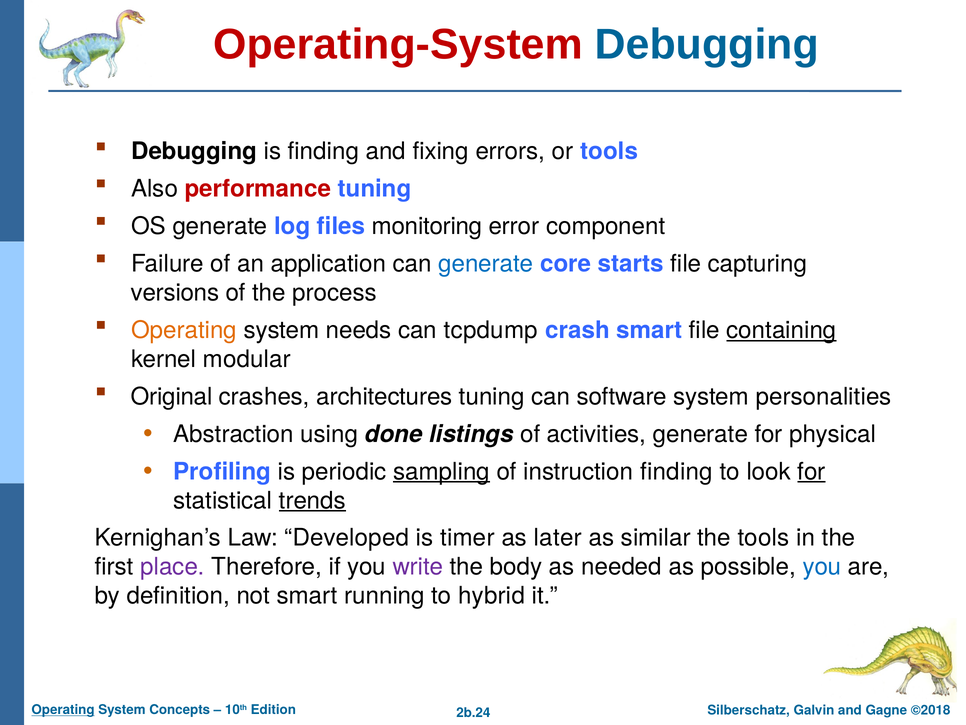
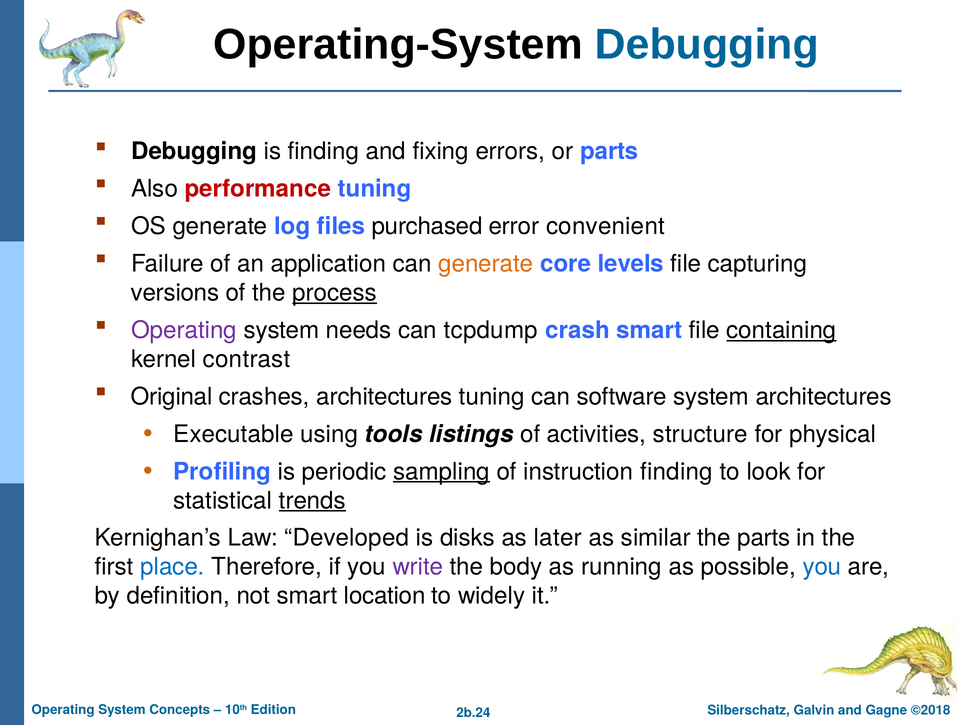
Operating-System colour: red -> black (398, 45)
or tools: tools -> parts (609, 151)
monitoring: monitoring -> purchased (427, 226)
component: component -> convenient (606, 226)
generate colour: blue -> orange (486, 264)
starts: starts -> levels (631, 264)
process underline: none -> present (335, 293)
Operating colour: orange -> purple (184, 330)
modular: modular -> contrast (247, 359)
system personalities: personalities -> architectures (824, 396)
Abstraction: Abstraction -> Executable (233, 434)
done: done -> tools (394, 434)
activities generate: generate -> structure (700, 434)
for underline: present -> none (811, 471)
timer: timer -> disks (467, 538)
the tools: tools -> parts (764, 538)
place colour: purple -> blue (173, 567)
needed: needed -> running (622, 567)
running: running -> location (385, 596)
hybrid: hybrid -> widely (492, 596)
Operating underline: present -> none (63, 710)
